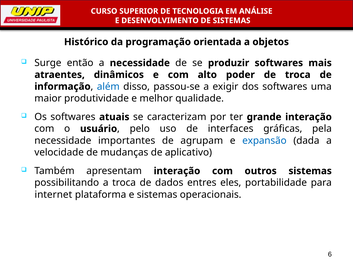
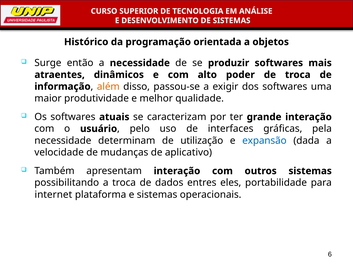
além colour: blue -> orange (108, 86)
importantes: importantes -> determinam (127, 140)
agrupam: agrupam -> utilização (202, 140)
